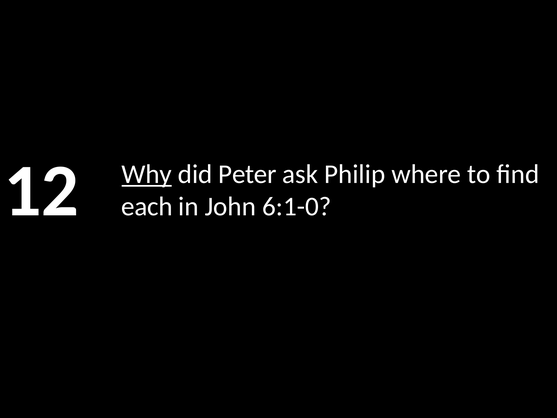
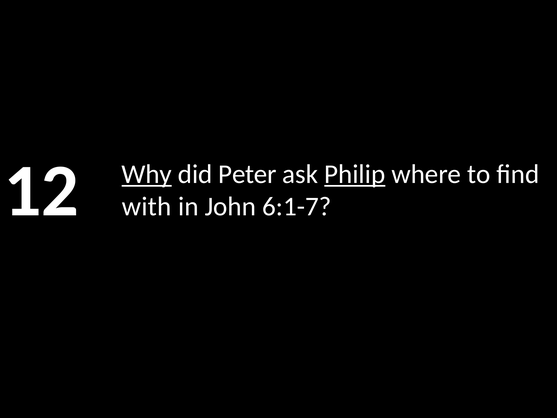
Philip underline: none -> present (355, 174)
each: each -> with (147, 207)
6:1-0: 6:1-0 -> 6:1-7 (297, 207)
